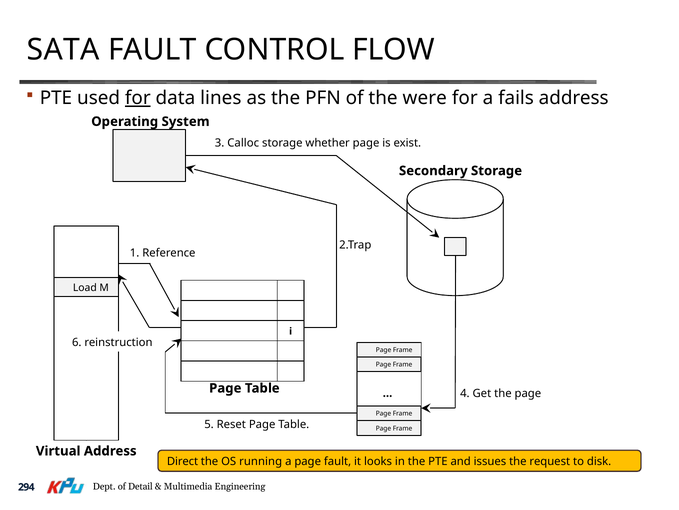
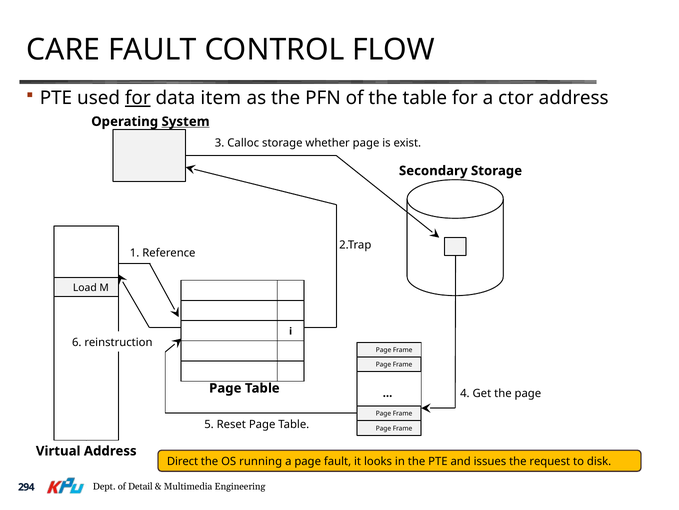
SATA: SATA -> CARE (63, 50)
lines: lines -> item (221, 98)
the were: were -> table (425, 98)
fails: fails -> ctor (516, 98)
System underline: none -> present (186, 121)
